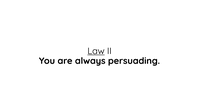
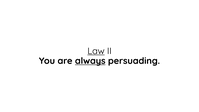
always underline: none -> present (90, 61)
